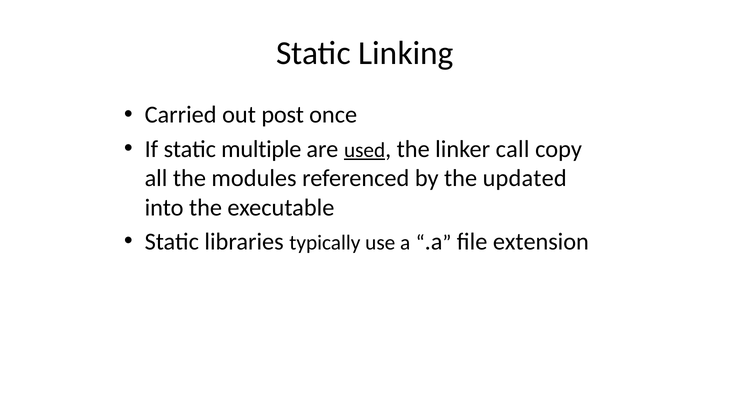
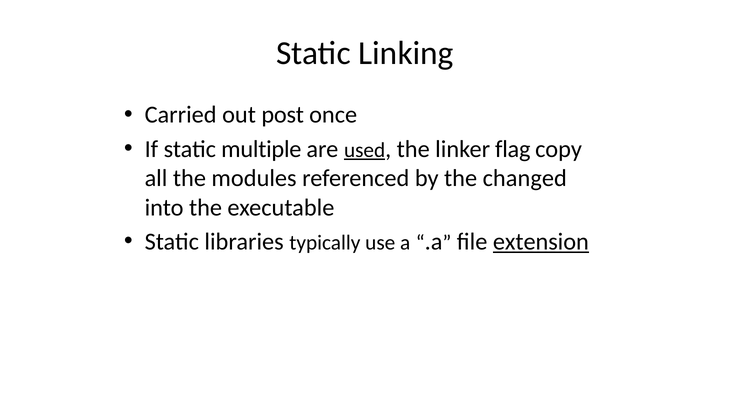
call: call -> flag (513, 149)
updated: updated -> changed (525, 178)
extension underline: none -> present (541, 241)
